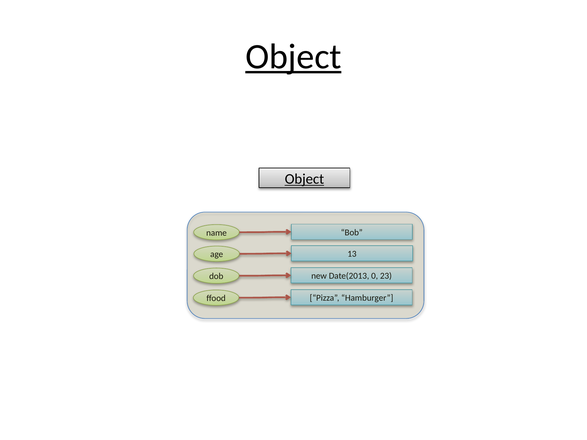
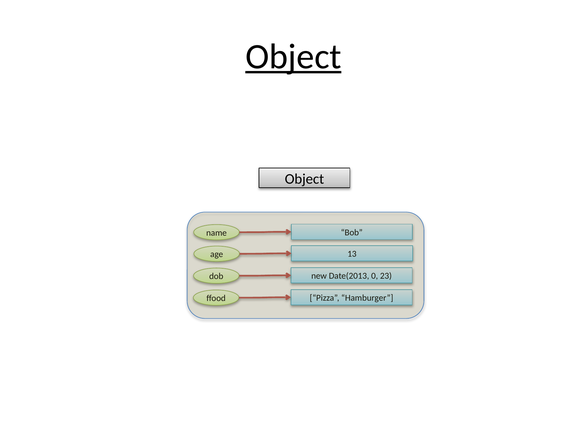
Object underline: present -> none (304, 179)
